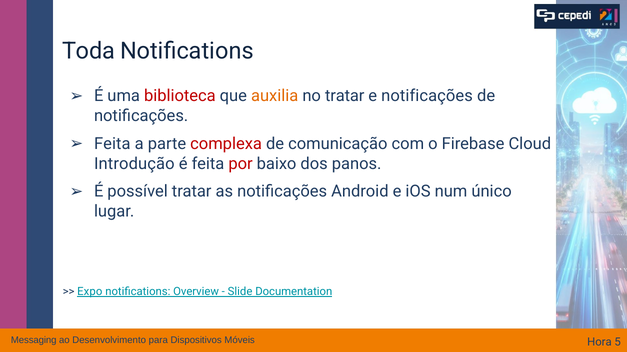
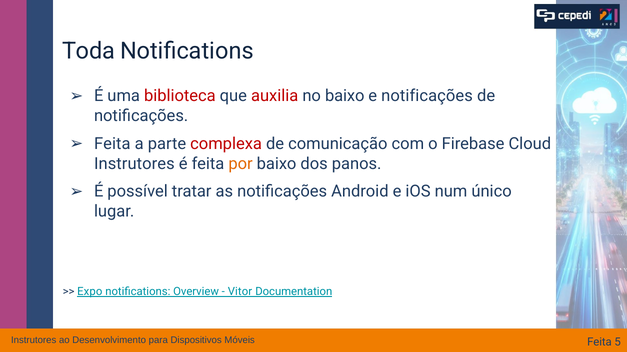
auxilia colour: orange -> red (275, 96)
no tratar: tratar -> baixo (345, 96)
Introdução: Introdução -> Instrutores (134, 164)
por colour: red -> orange (241, 164)
Slide: Slide -> Vitor (240, 292)
Messaging: Messaging -> Instrutores (34, 341)
Móveis Hora: Hora -> Feita (599, 343)
